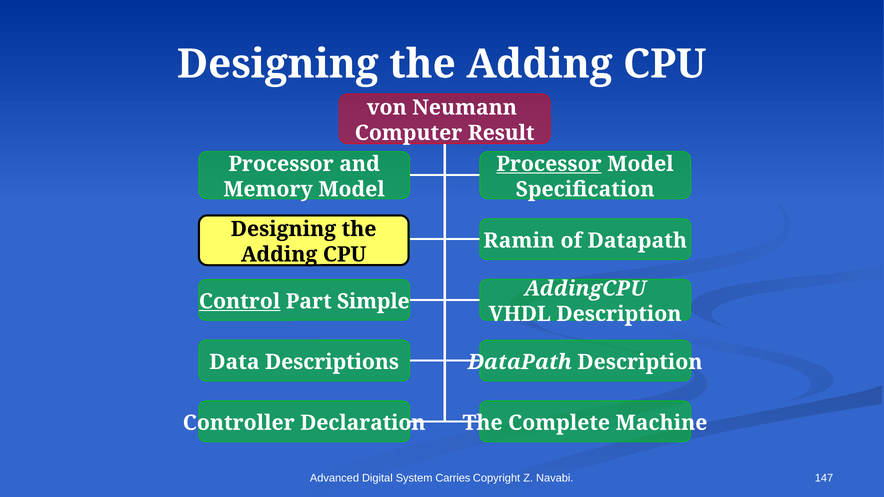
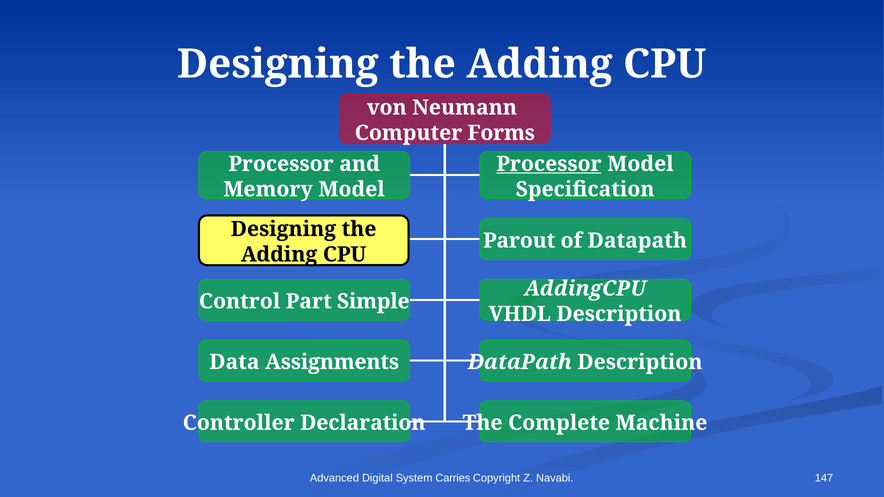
Result: Result -> Forms (501, 133)
Ramin: Ramin -> Parout (519, 241)
Control underline: present -> none (240, 302)
Descriptions: Descriptions -> Assignments (332, 362)
